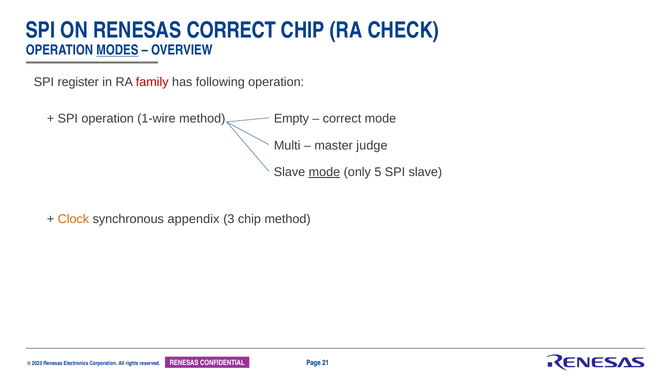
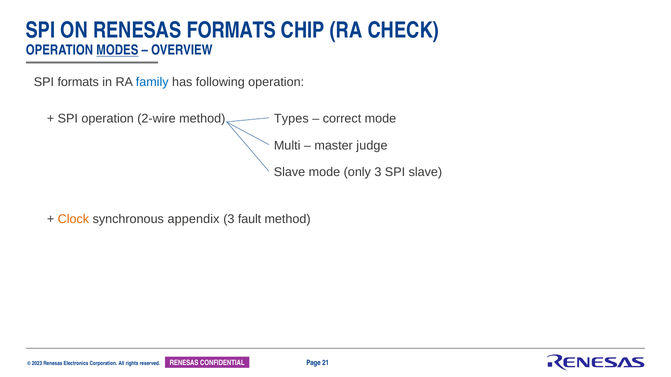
RENESAS CORRECT: CORRECT -> FORMATS (231, 31)
SPI register: register -> formats (78, 82)
family colour: red -> blue (152, 82)
1-wire: 1-wire -> 2-wire (157, 119)
Empty: Empty -> Types (291, 119)
mode underline: present -> none (324, 172)
only 5: 5 -> 3 (378, 172)
3 chip: chip -> fault (250, 219)
